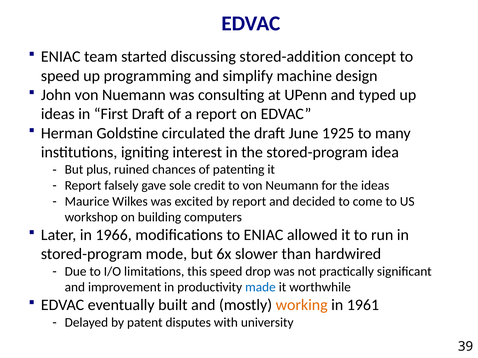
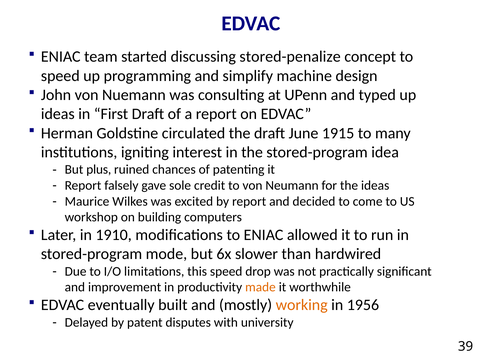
stored-addition: stored-addition -> stored-penalize (290, 57)
1925: 1925 -> 1915 (338, 133)
1966: 1966 -> 1910 (114, 235)
made colour: blue -> orange (260, 288)
1961: 1961 -> 1956 (363, 305)
